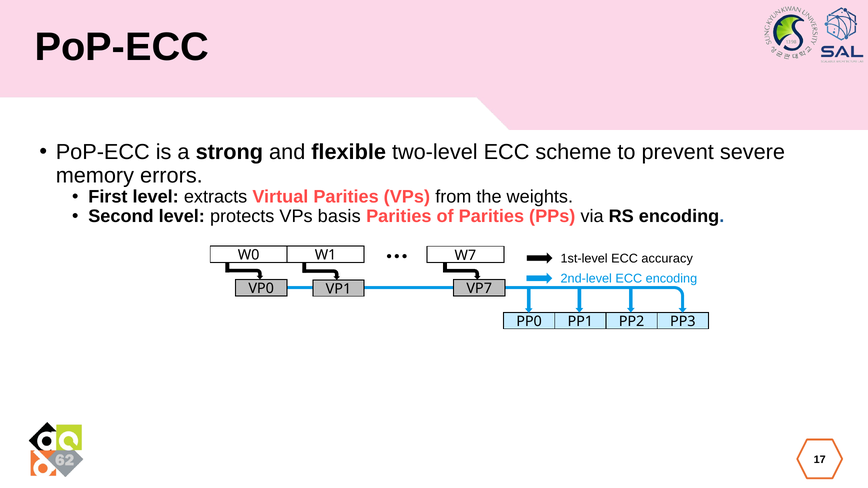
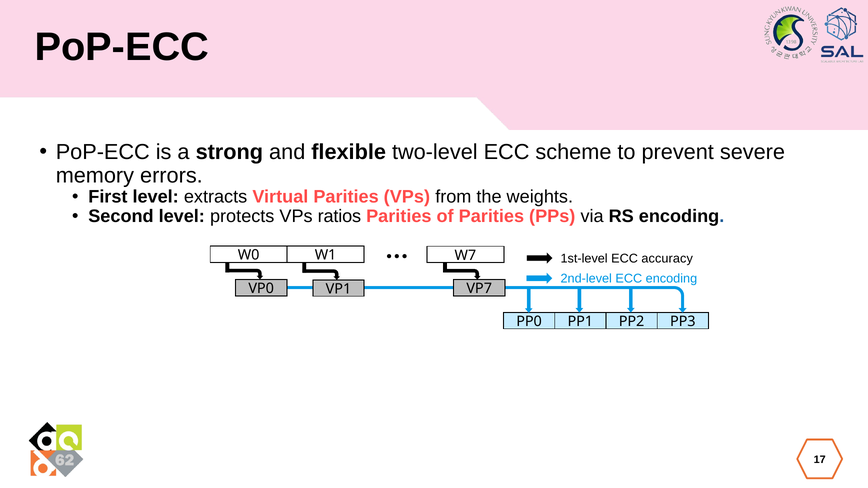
basis: basis -> ratios (339, 216)
